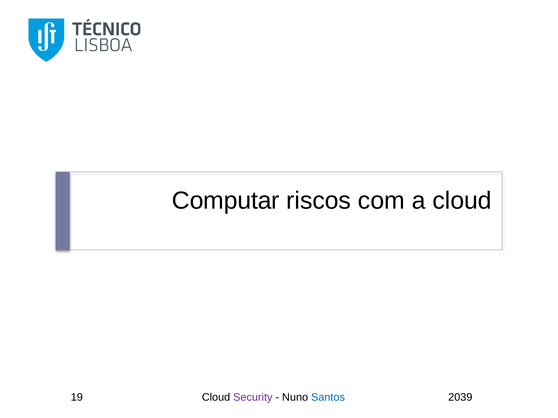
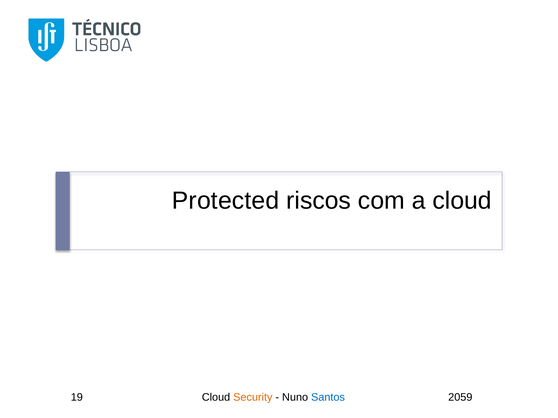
Computar: Computar -> Protected (226, 201)
Security colour: purple -> orange (253, 398)
2039: 2039 -> 2059 (460, 398)
